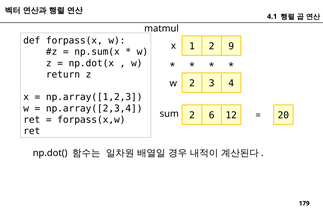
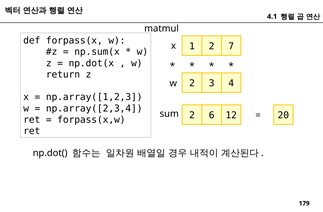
9: 9 -> 7 (231, 46)
